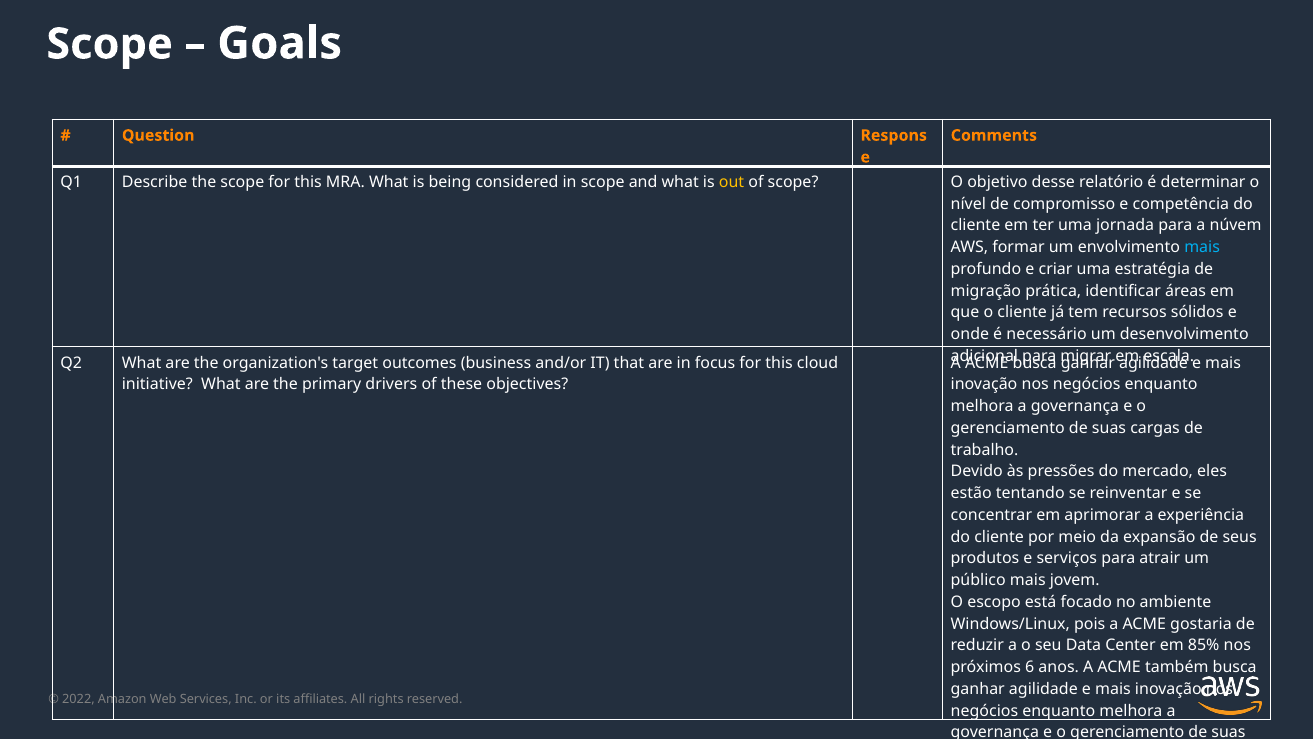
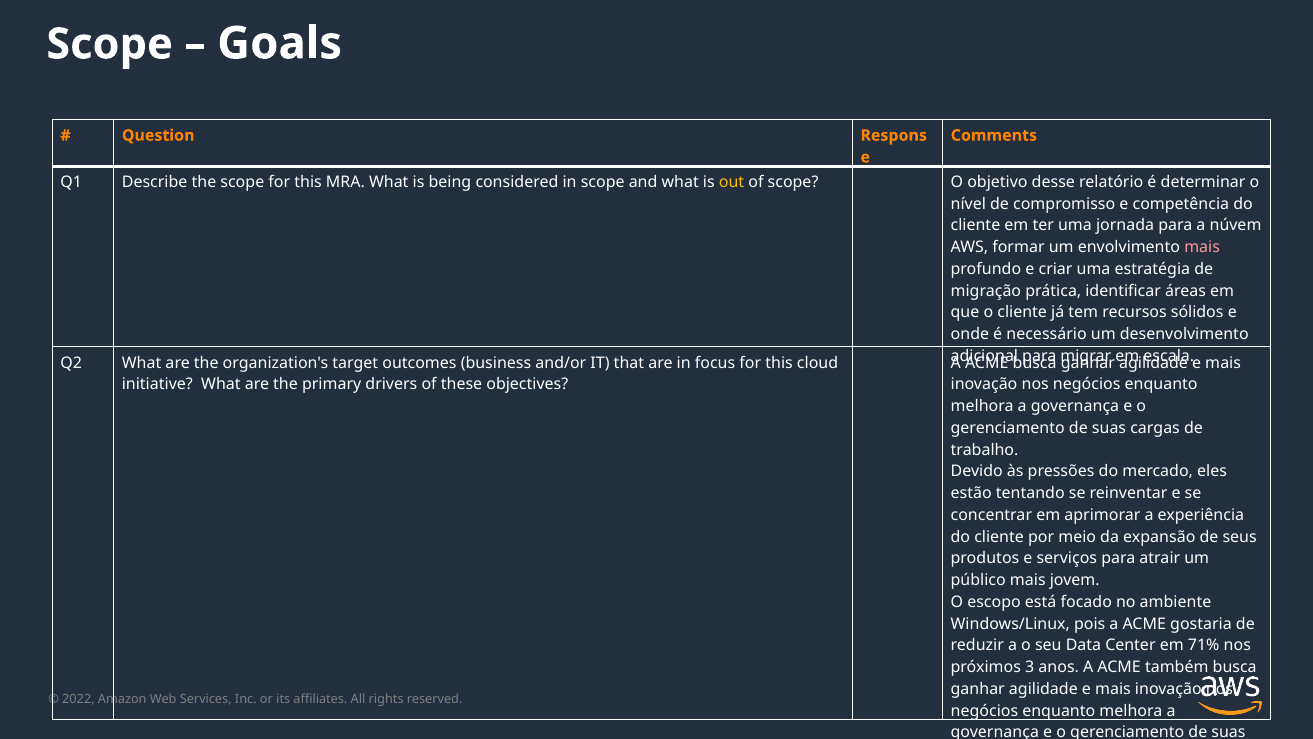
mais colour: light blue -> pink (1202, 247)
85%: 85% -> 71% (1204, 645)
6: 6 -> 3 (1030, 667)
